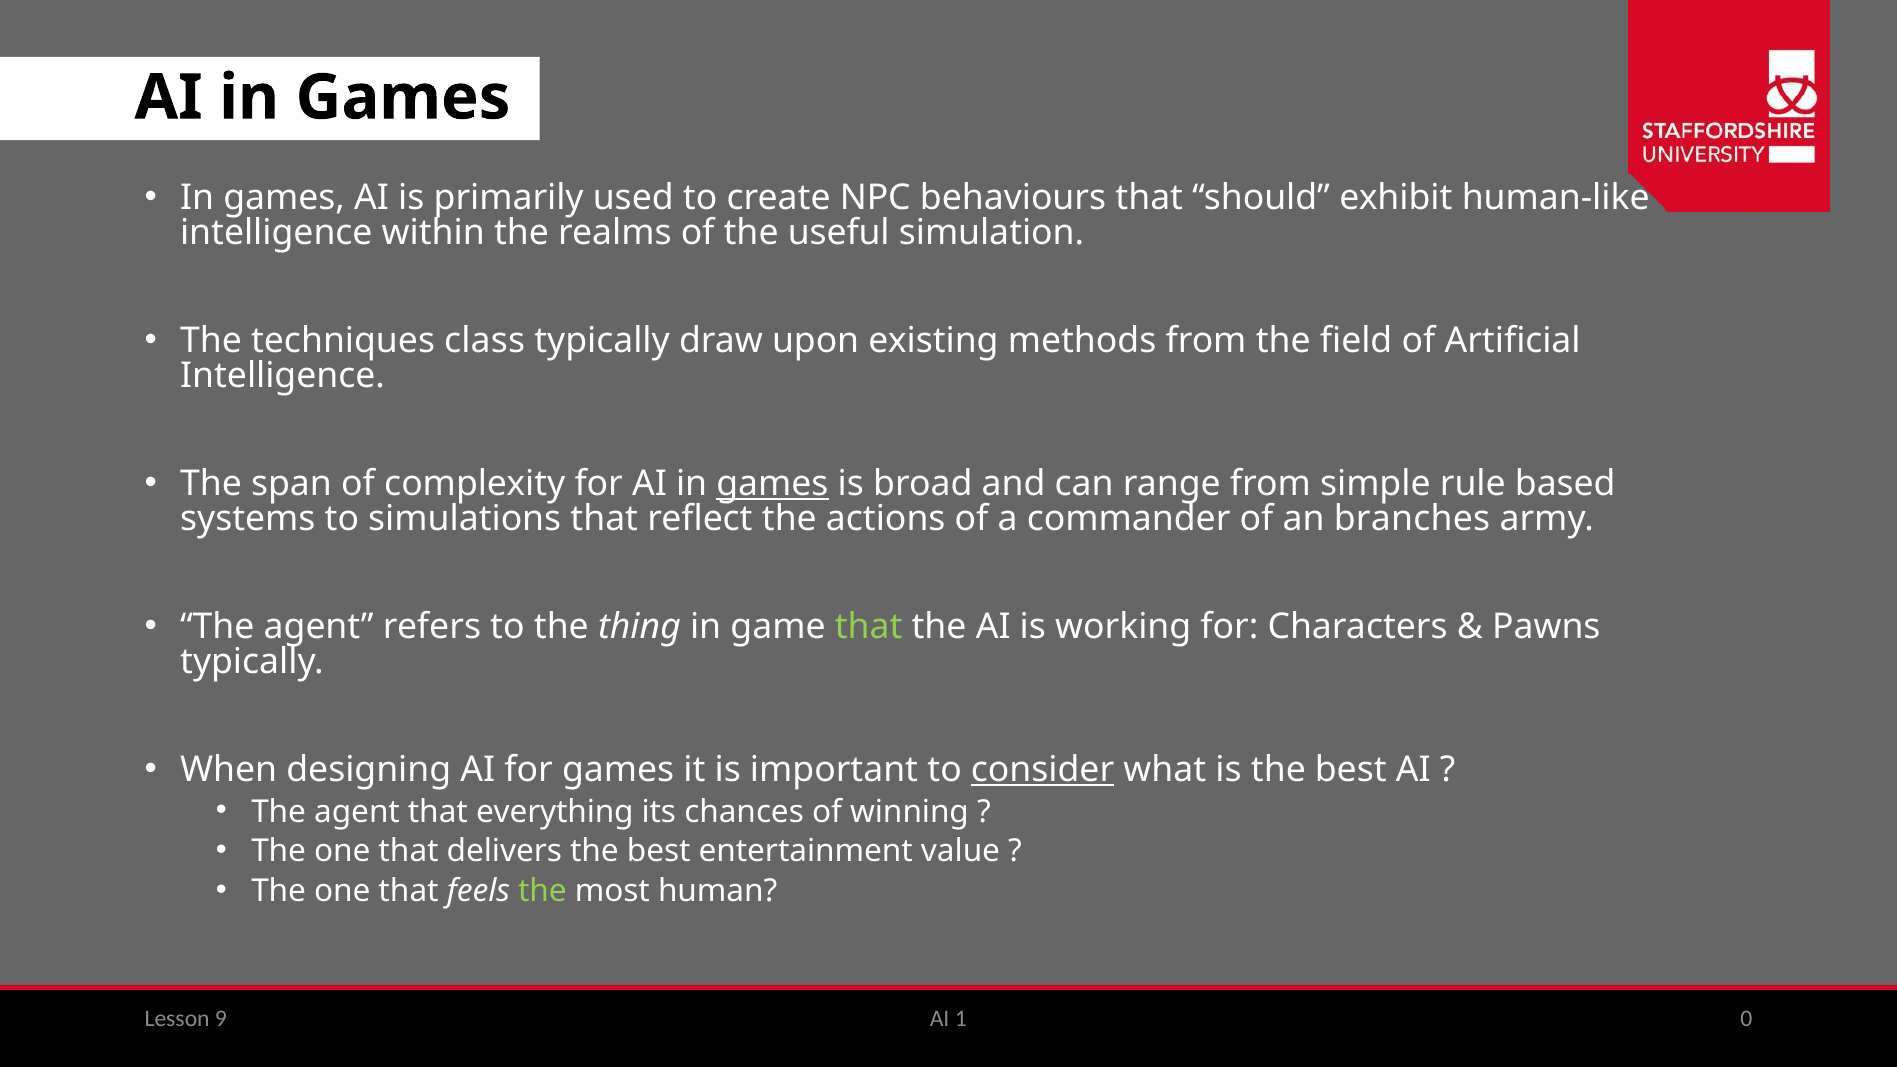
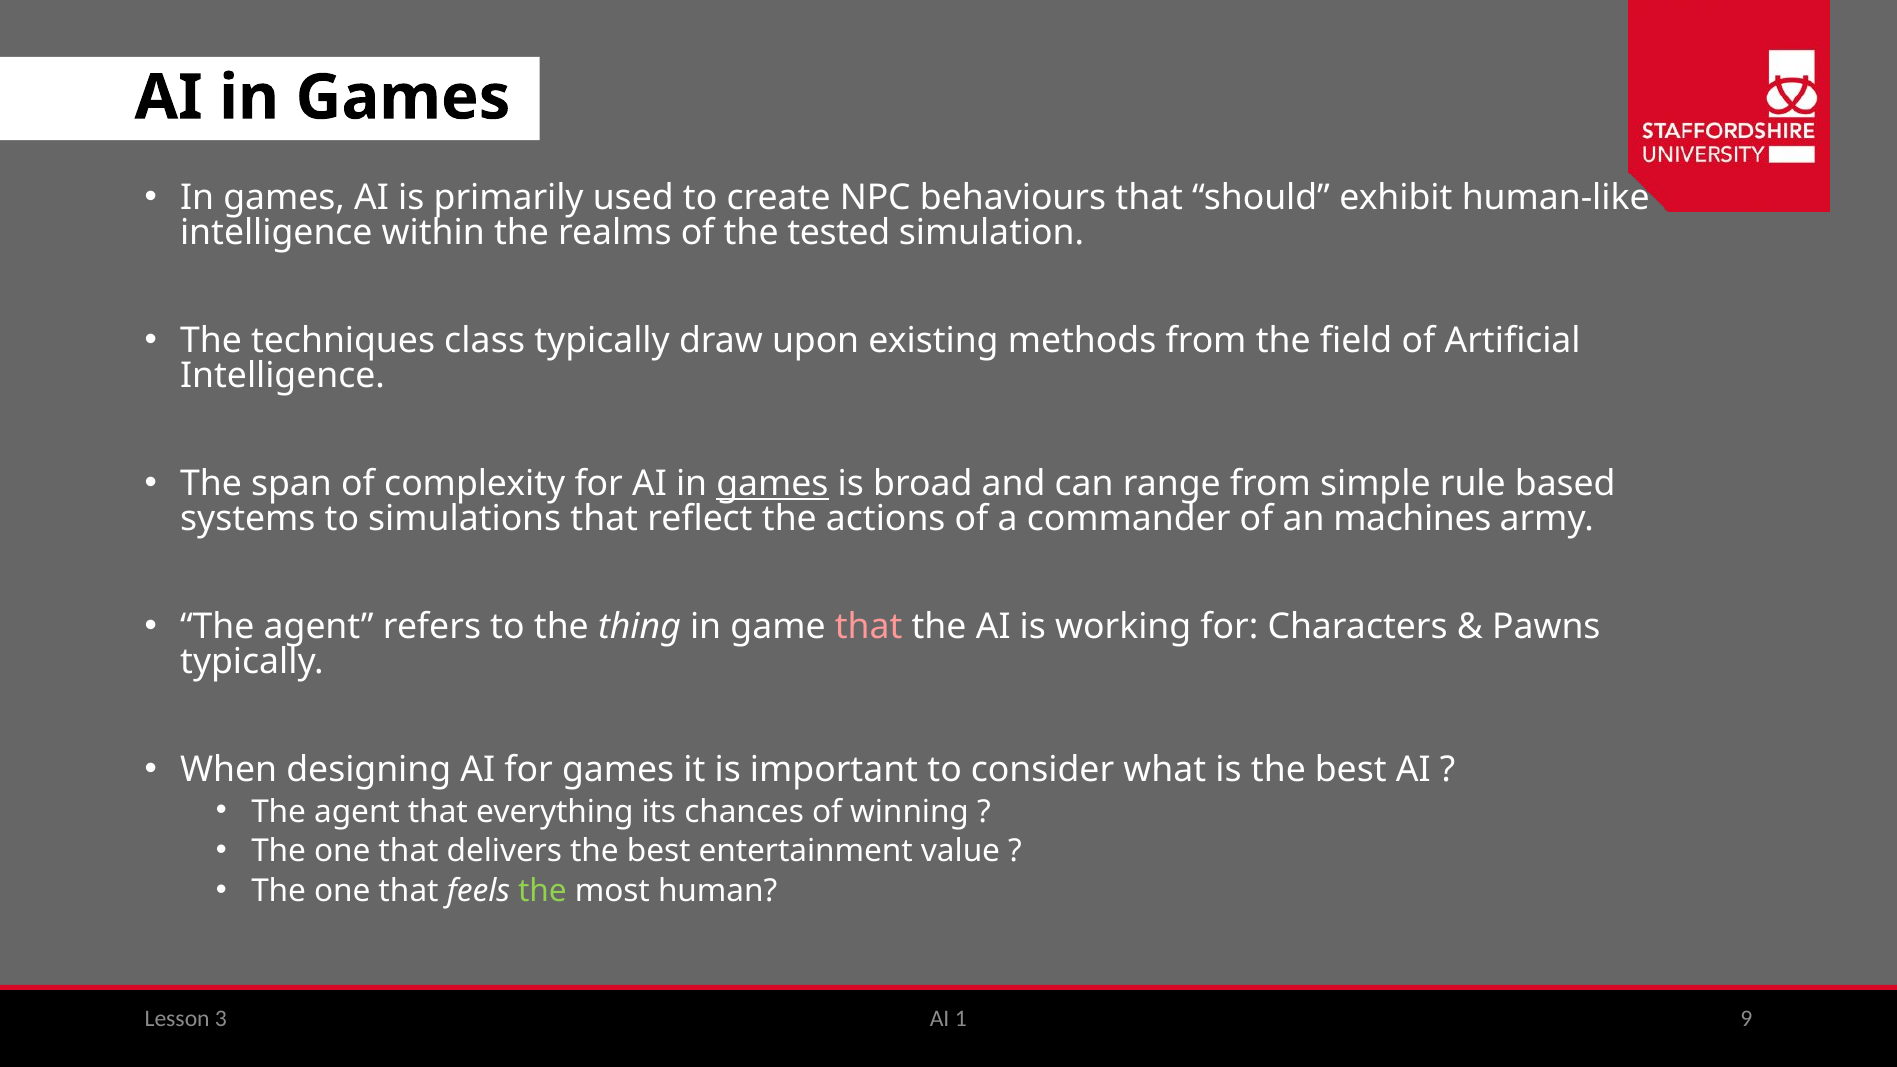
useful: useful -> tested (839, 233)
branches: branches -> machines (1412, 519)
that colour: light green -> pink (869, 627)
consider underline: present -> none (1043, 770)
0: 0 -> 9 (1746, 1019)
9: 9 -> 3 (221, 1019)
